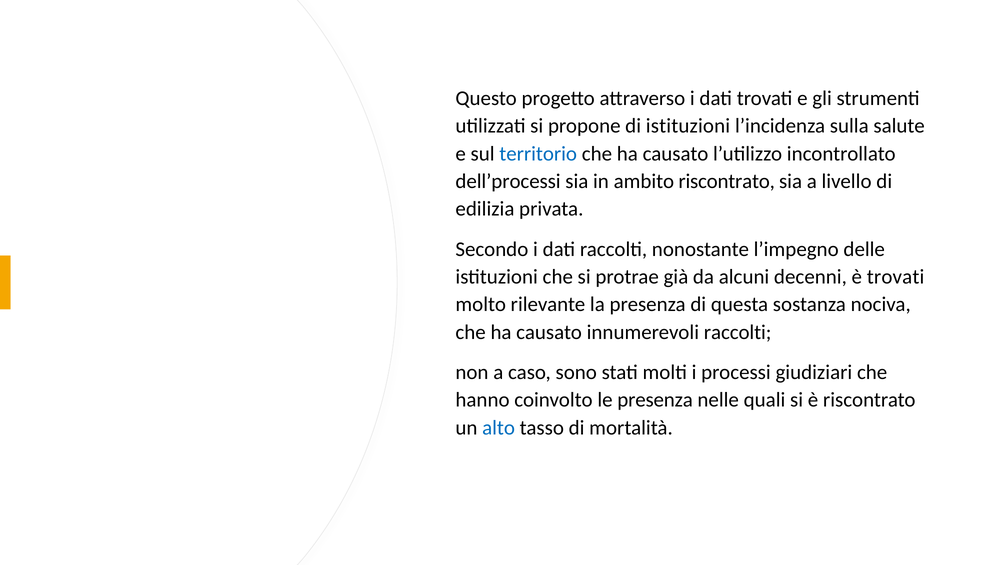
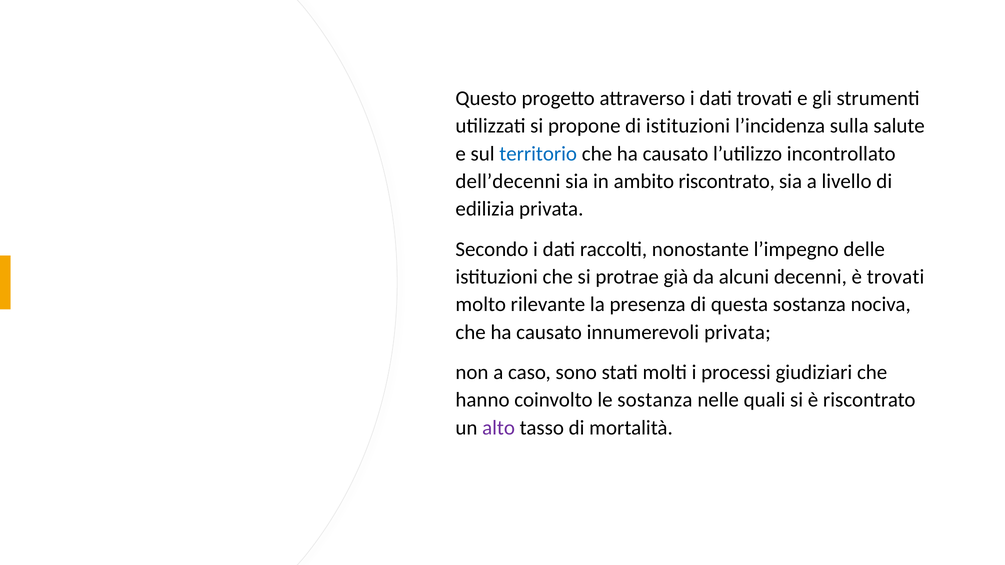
dell’processi: dell’processi -> dell’decenni (508, 181)
innumerevoli raccolti: raccolti -> privata (737, 332)
le presenza: presenza -> sostanza (655, 400)
alto colour: blue -> purple (499, 428)
